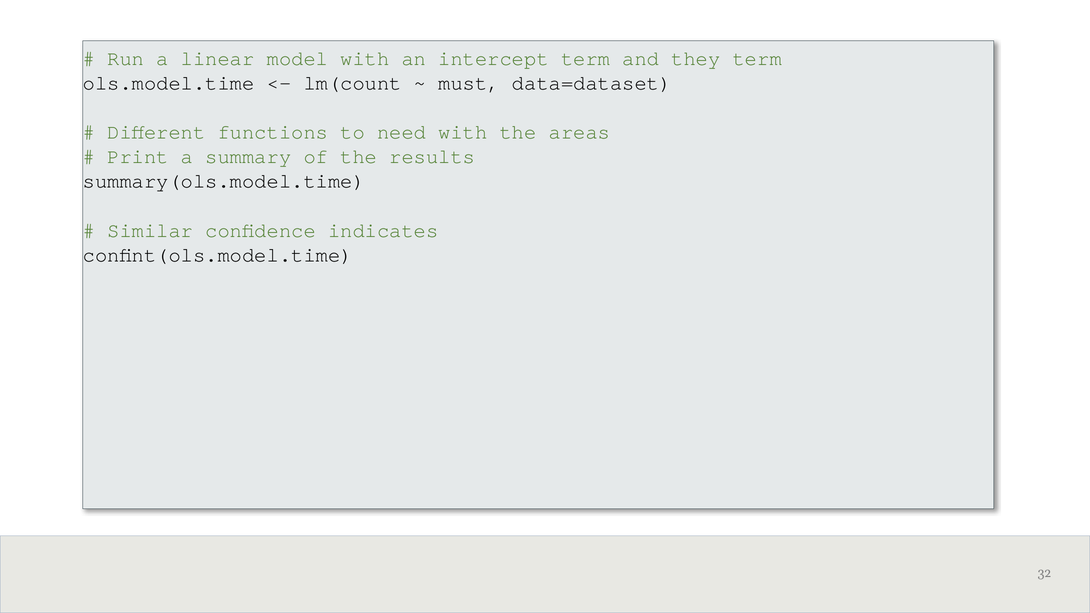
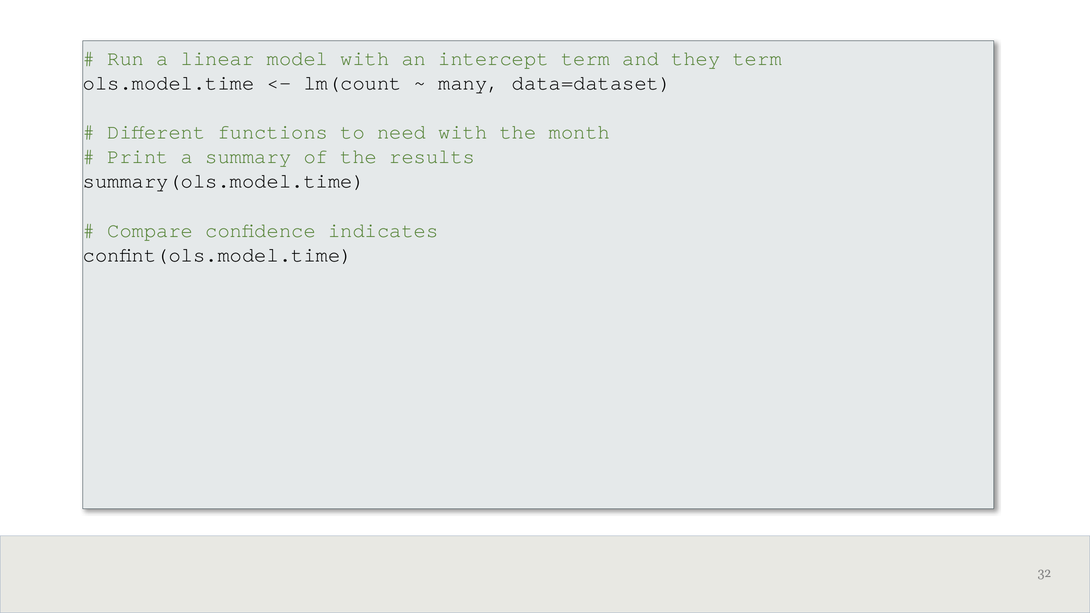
must: must -> many (469, 83)
areas: areas -> month (579, 132)
Similar: Similar -> Compare (150, 230)
